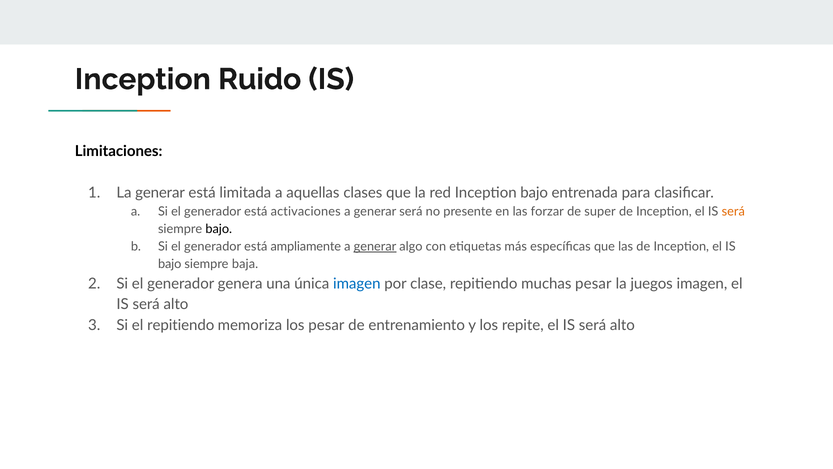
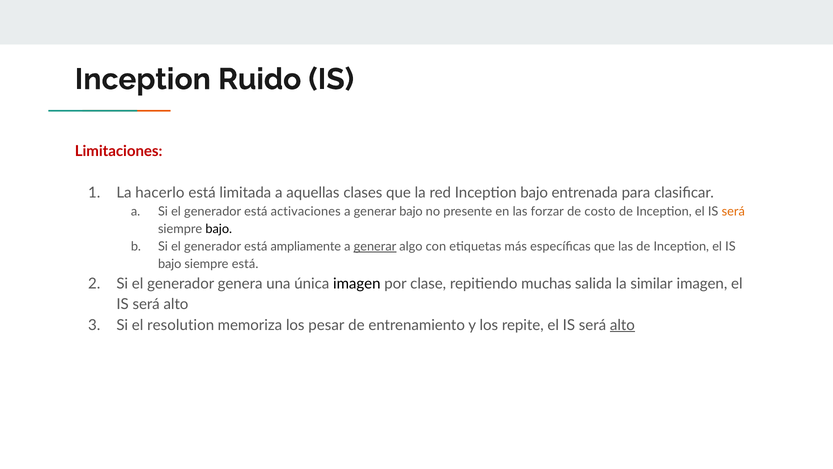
Limitaciones colour: black -> red (119, 151)
La generar: generar -> hacerlo (160, 192)
generar será: será -> bajo (411, 211)
super: super -> costo (600, 211)
siempre baja: baja -> está (245, 264)
imagen colour: blue -> black (357, 283)
muchas pesar: pesar -> salida (593, 283)
juegos: juegos -> similar (652, 283)
el repitiendo: repitiendo -> resolution (181, 325)
alto underline: none -> present (622, 325)
